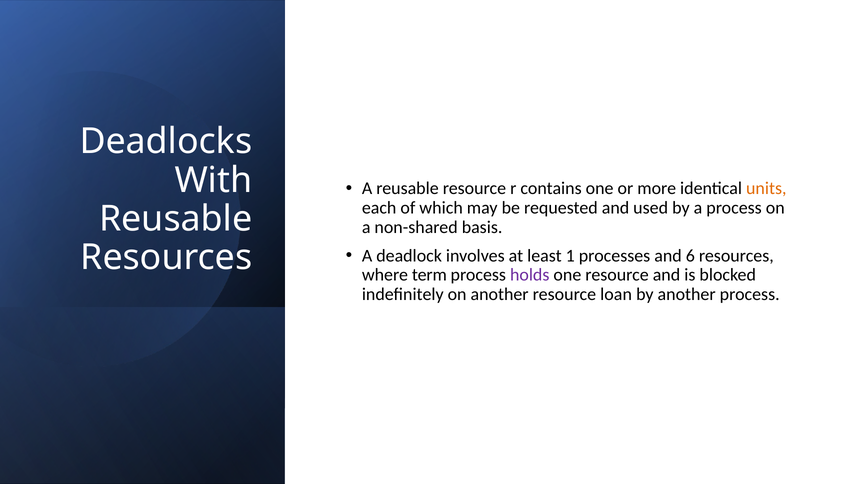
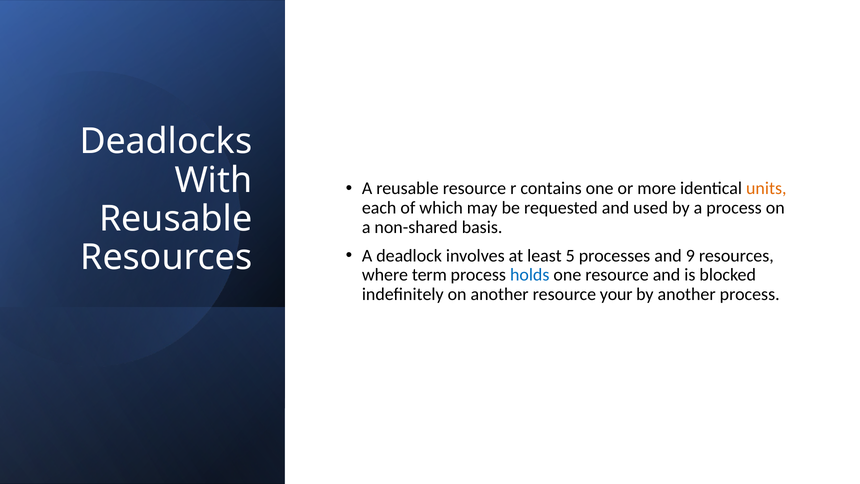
1: 1 -> 5 (570, 255)
6: 6 -> 9 (690, 255)
holds colour: purple -> blue (530, 275)
loan: loan -> your (616, 294)
